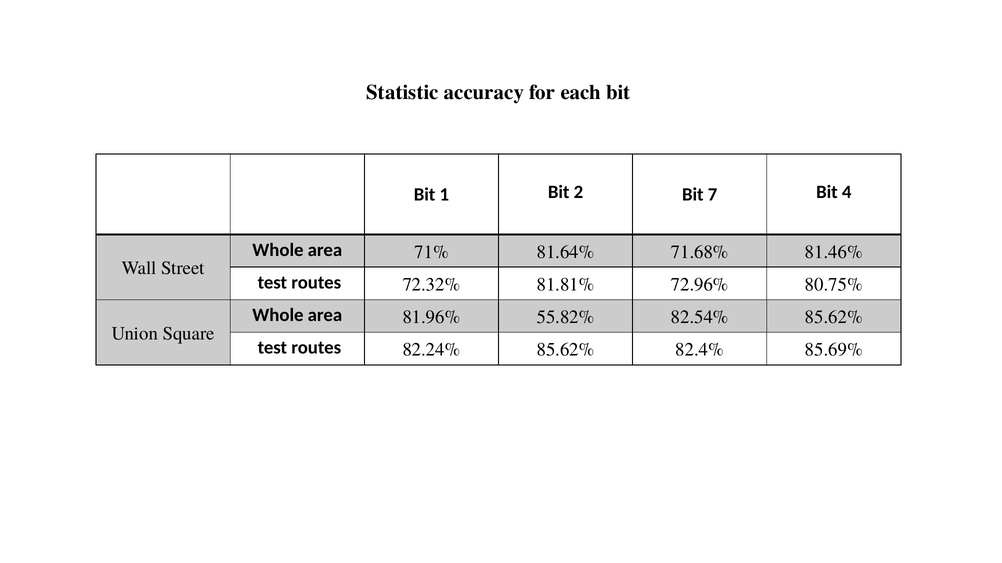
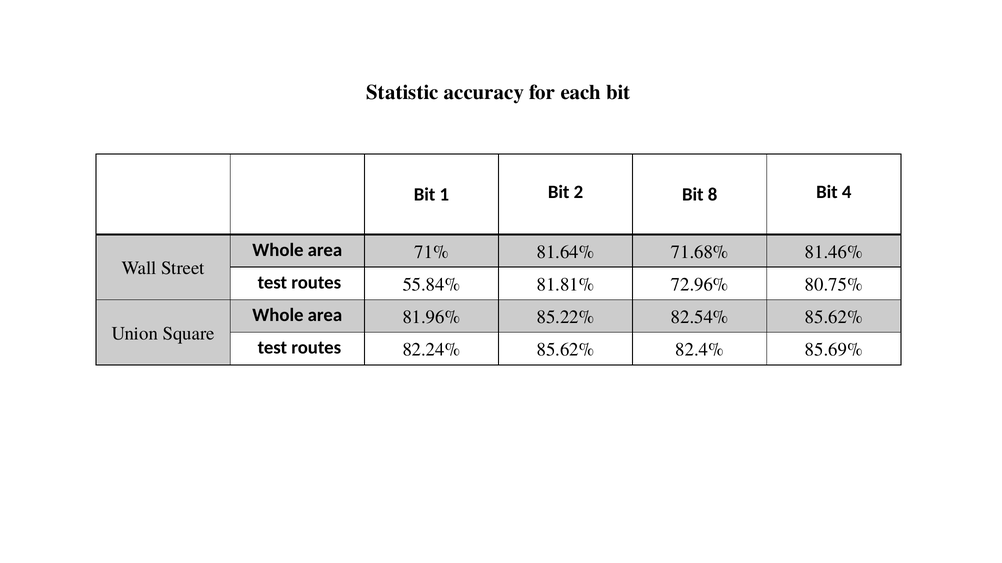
7: 7 -> 8 (713, 195)
72.32%: 72.32% -> 55.84% (431, 285)
55.82%: 55.82% -> 85.22% (566, 317)
